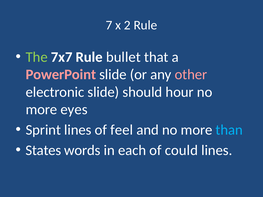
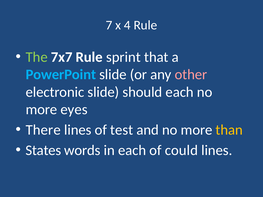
2: 2 -> 4 (127, 25)
bullet: bullet -> sprint (123, 57)
PowerPoint colour: pink -> light blue (61, 75)
should hour: hour -> each (180, 92)
Sprint: Sprint -> There (43, 130)
feel: feel -> test (122, 130)
than colour: light blue -> yellow (229, 130)
